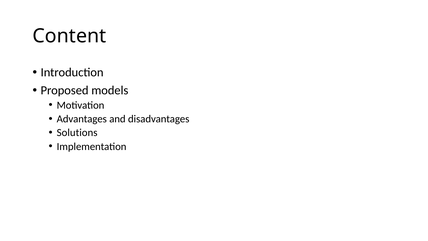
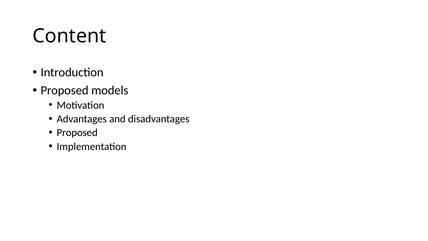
Solutions: Solutions -> Proposed (77, 133)
